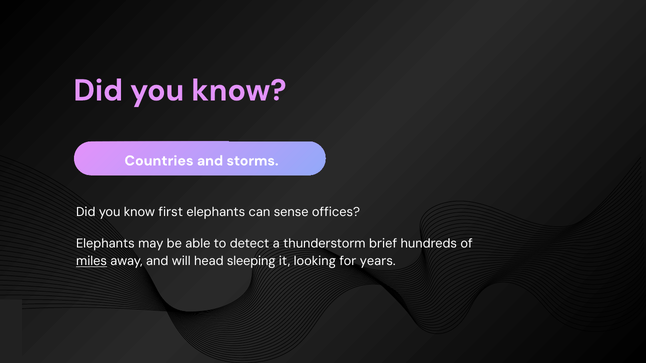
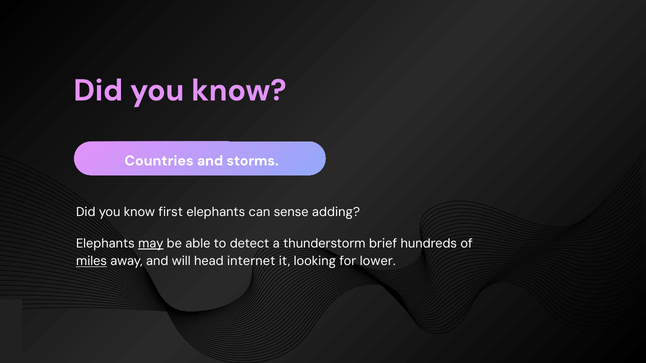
offices: offices -> adding (336, 212)
may underline: none -> present (151, 244)
sleeping: sleeping -> internet (251, 261)
years: years -> lower (378, 261)
